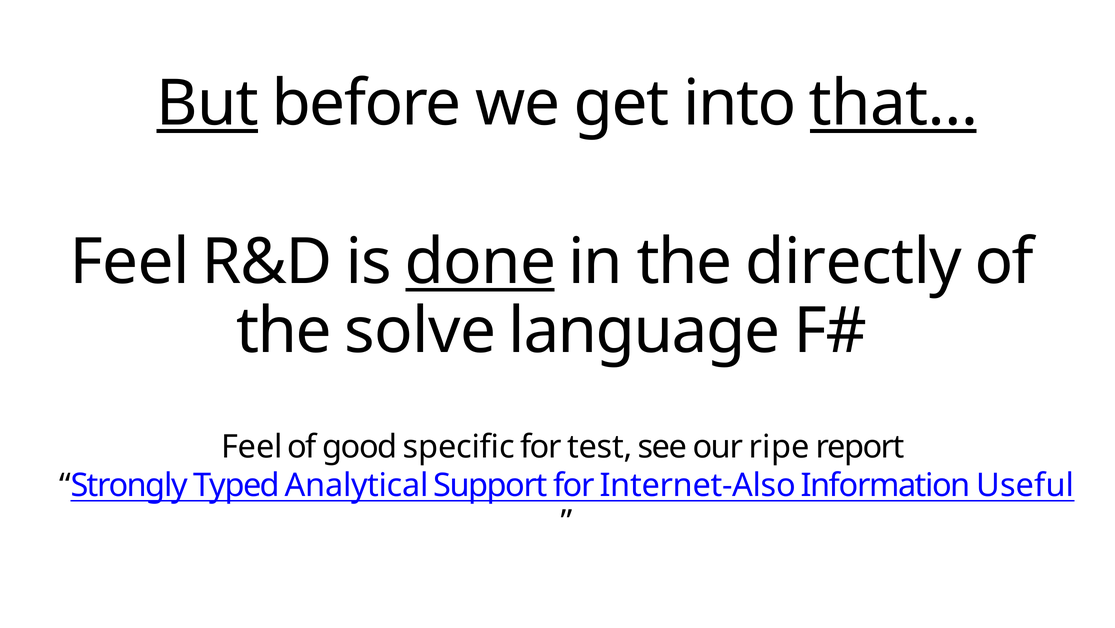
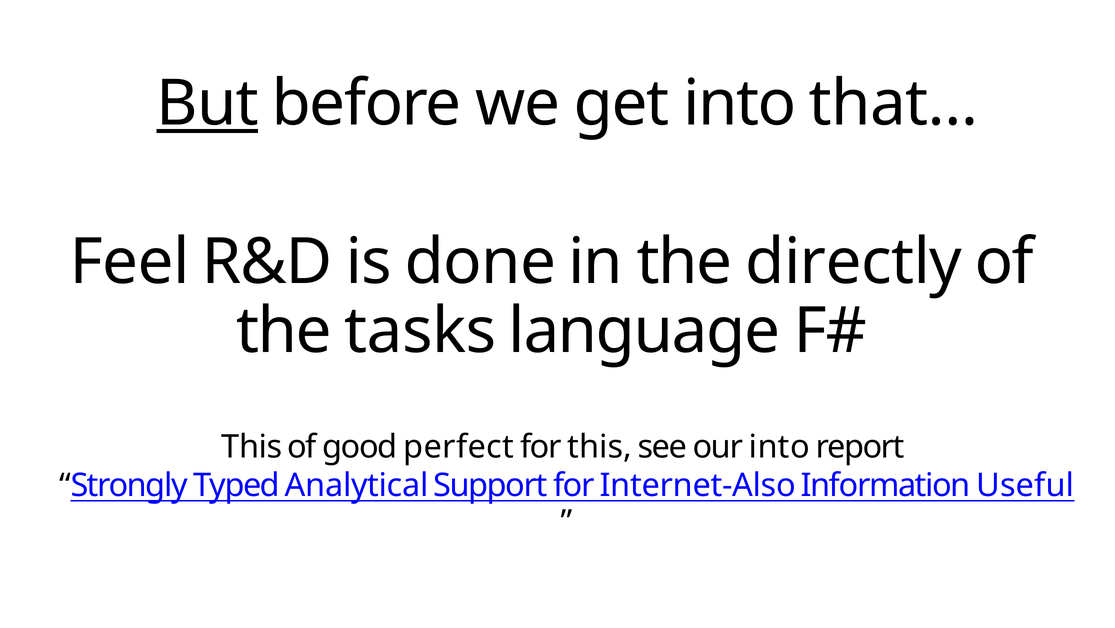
that… underline: present -> none (894, 104)
done underline: present -> none (480, 262)
solve: solve -> tasks (420, 331)
Feel: Feel -> This (252, 447)
specific: specific -> perfect (459, 447)
for test: test -> this (600, 447)
our ripe: ripe -> into (779, 447)
